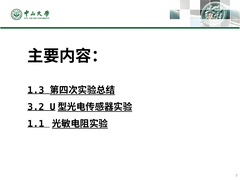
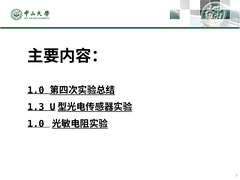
1.3: 1.3 -> 1.0 (36, 90)
3.2: 3.2 -> 1.3 (36, 107)
1.1: 1.1 -> 1.0 (36, 124)
